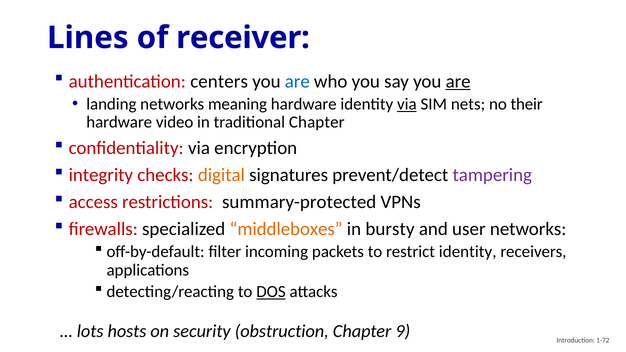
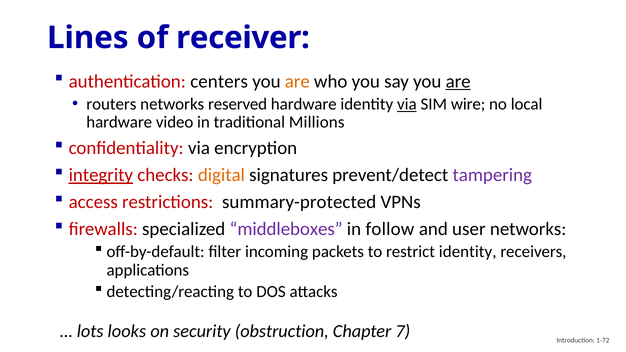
are colour: blue -> orange (297, 81)
landing: landing -> routers (111, 104)
meaning: meaning -> reserved (238, 104)
nets: nets -> wire (468, 104)
their: their -> local (527, 104)
traditional Chapter: Chapter -> Millions (317, 122)
integrity underline: none -> present (101, 175)
middleboxes colour: orange -> purple (286, 229)
bursty: bursty -> follow (390, 229)
DOS underline: present -> none (271, 292)
hosts: hosts -> looks (127, 331)
9: 9 -> 7 (403, 331)
